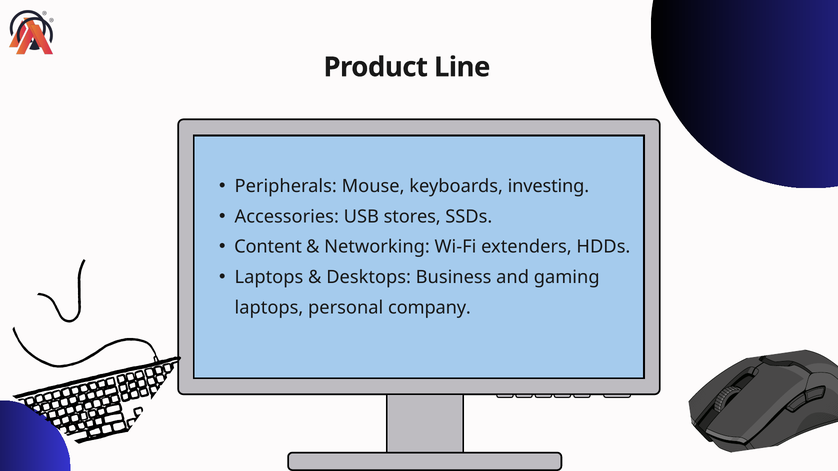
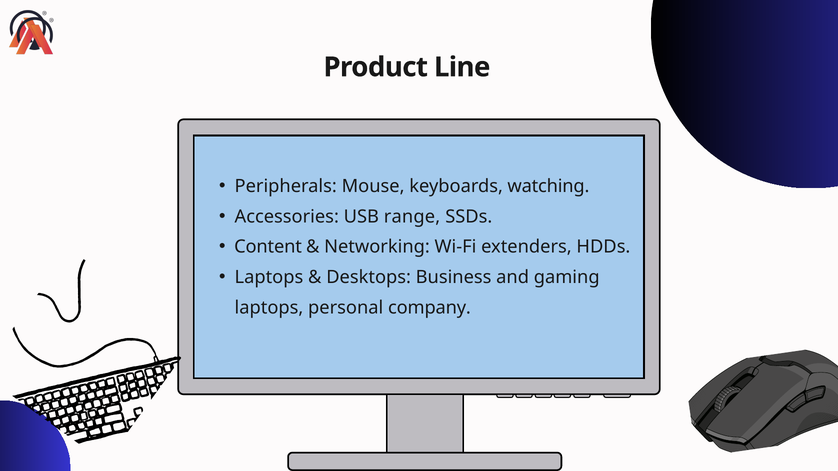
investing: investing -> watching (548, 186)
stores: stores -> range (412, 217)
